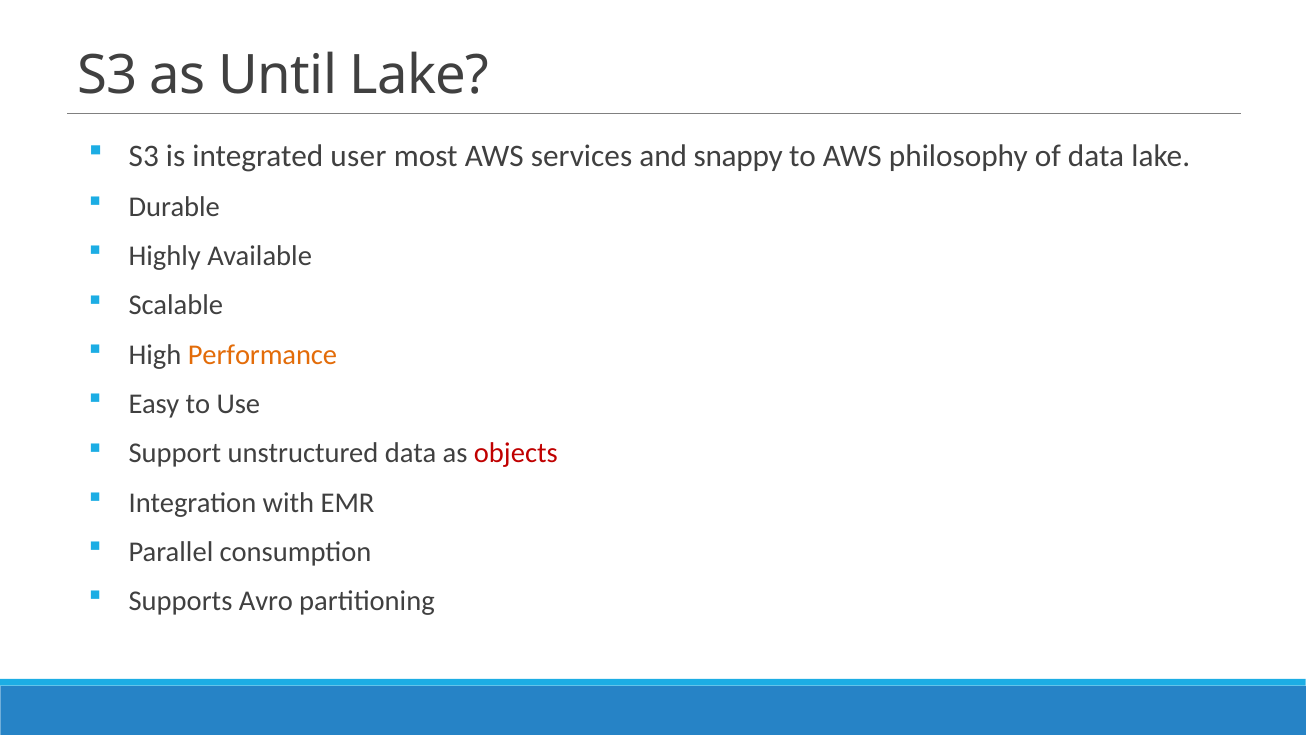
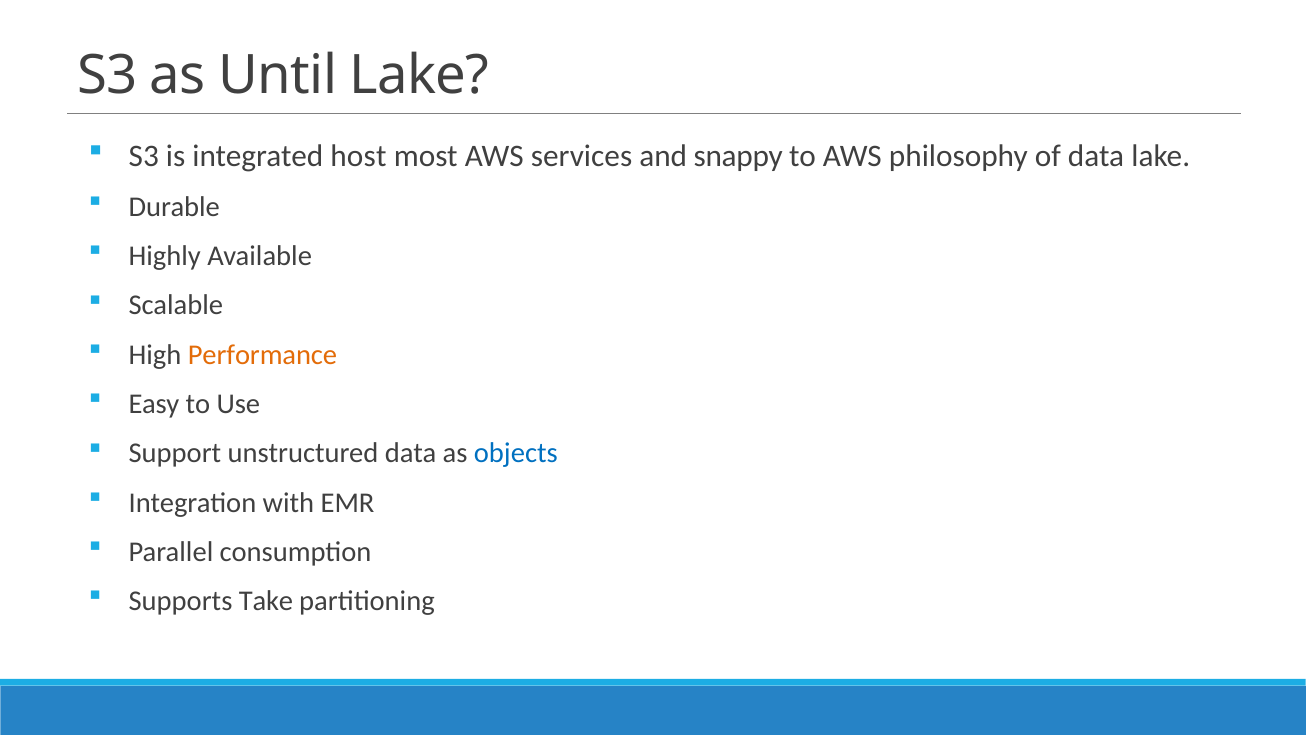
user: user -> host (358, 156)
objects colour: red -> blue (516, 453)
Avro: Avro -> Take (266, 601)
